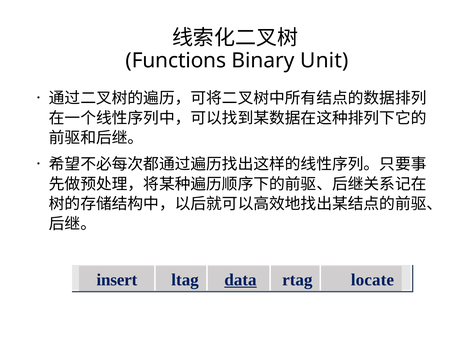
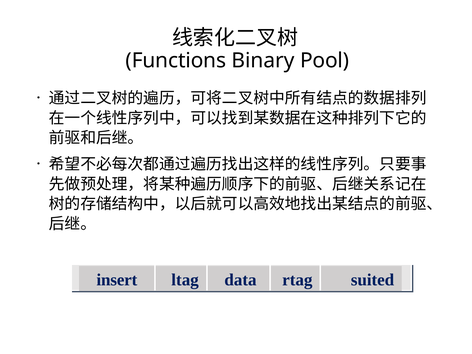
Unit: Unit -> Pool (325, 60)
data underline: present -> none (240, 280)
locate: locate -> suited (373, 280)
